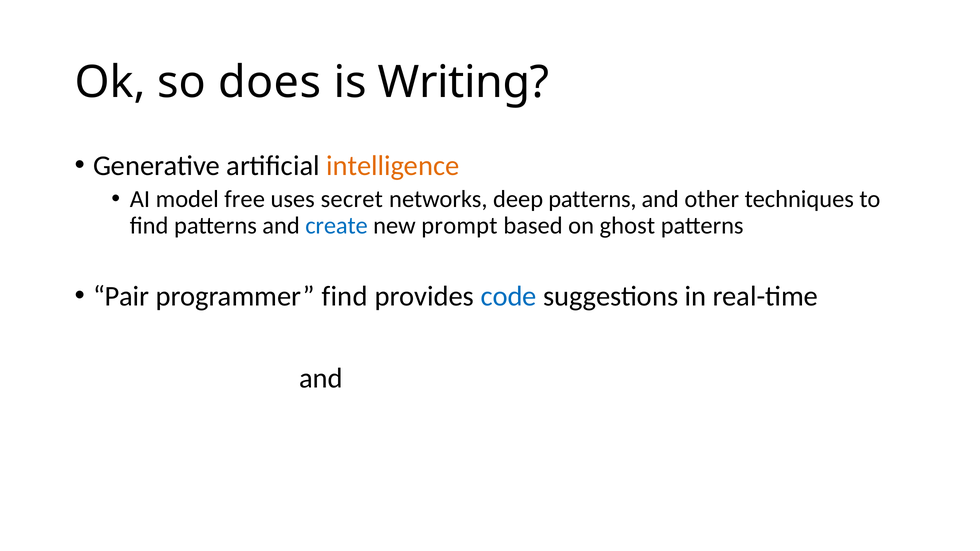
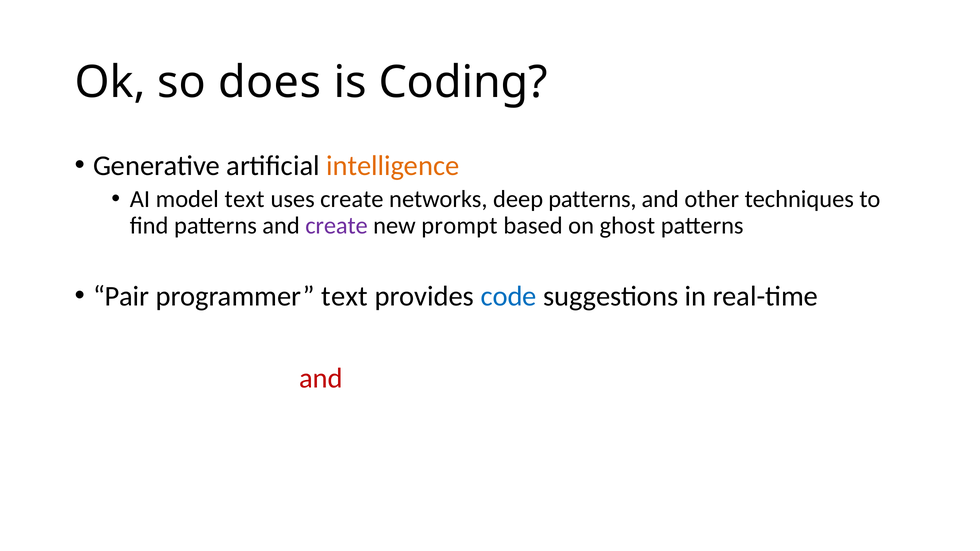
Writing: Writing -> Coding (463, 82)
model free: free -> text (245, 199)
uses secret: secret -> create (352, 199)
create colour: blue -> purple (337, 226)
programmer find: find -> text (345, 296)
and colour: black -> red (321, 378)
